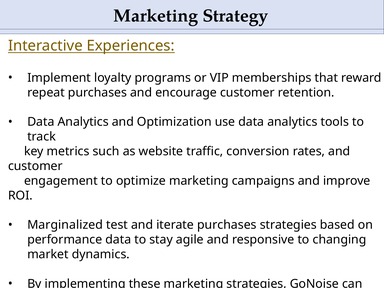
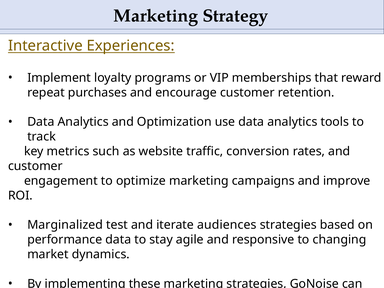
iterate purchases: purchases -> audiences (227, 225)
